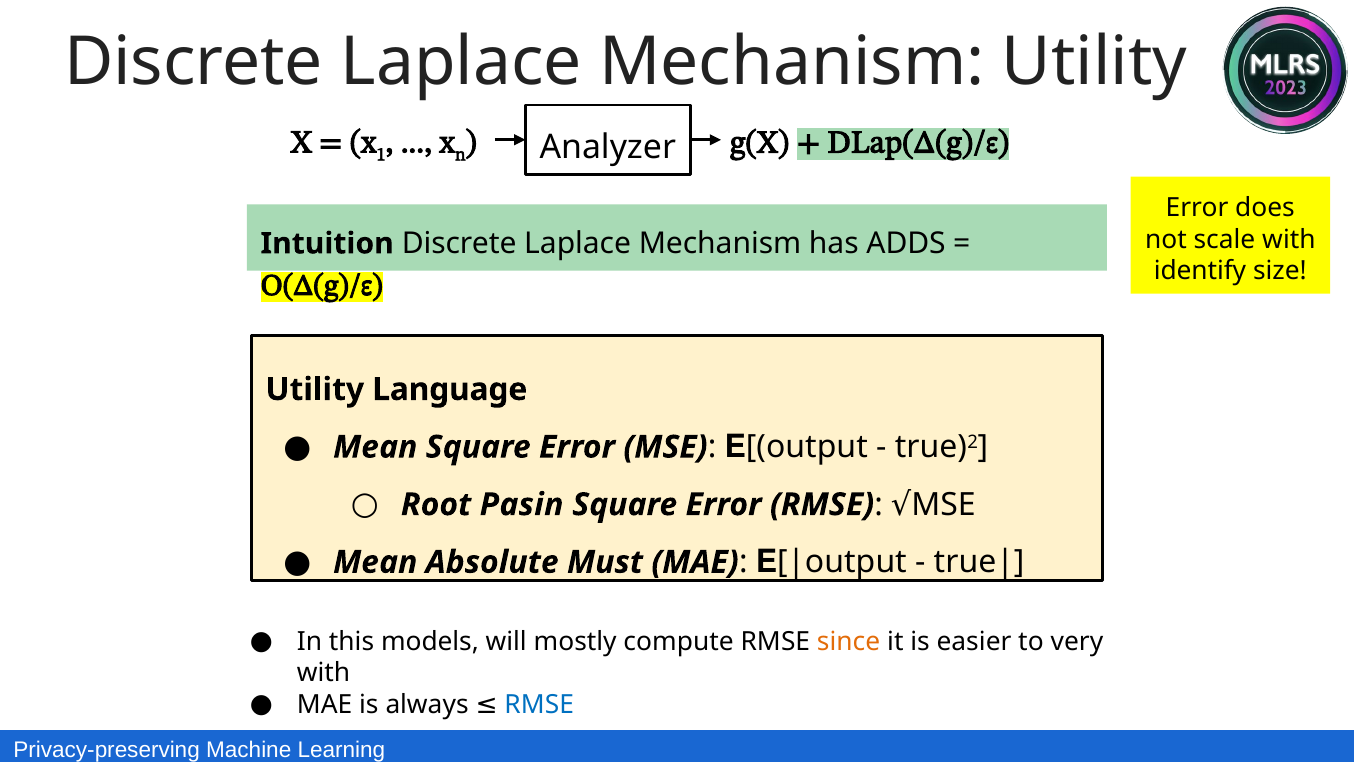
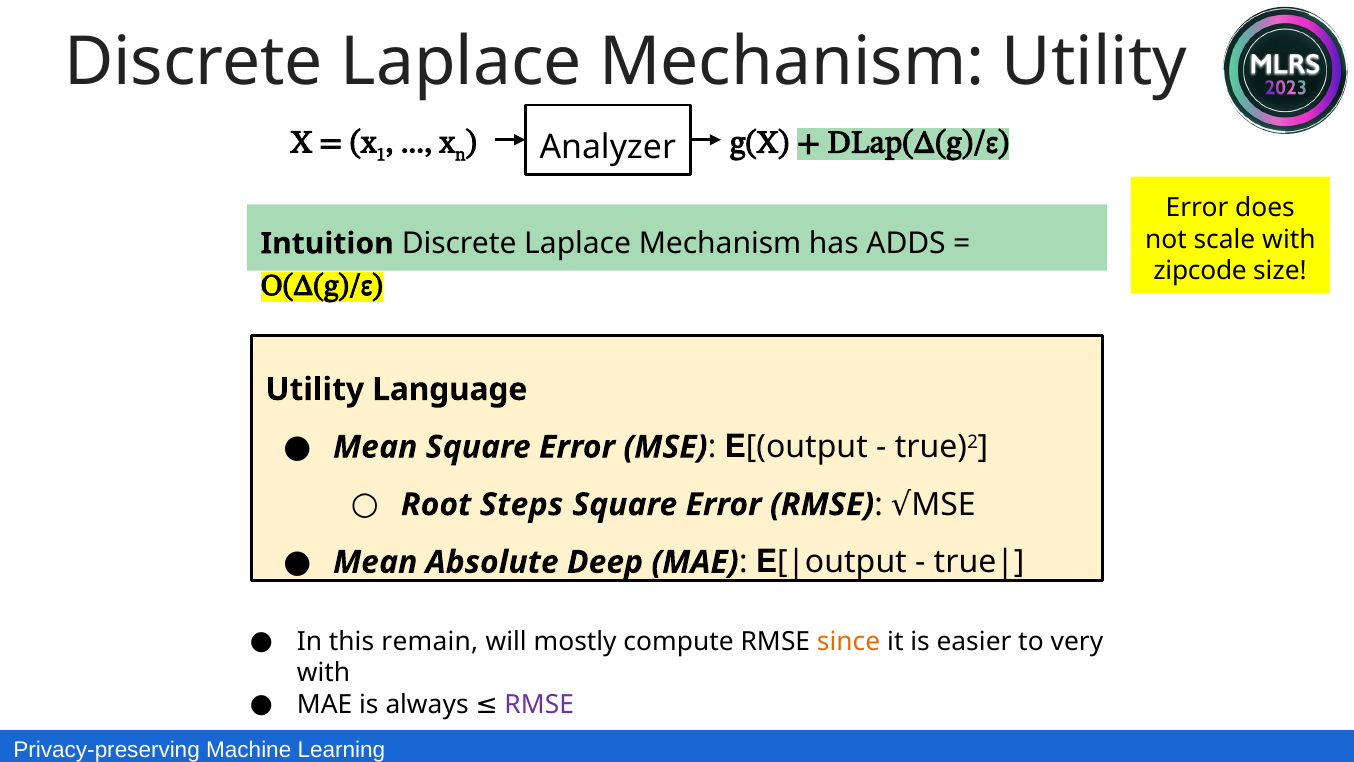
identify: identify -> zipcode (1200, 271)
Pasin: Pasin -> Steps (522, 504)
Must: Must -> Deep (605, 562)
models: models -> remain (430, 641)
RMSE colour: blue -> purple (539, 704)
